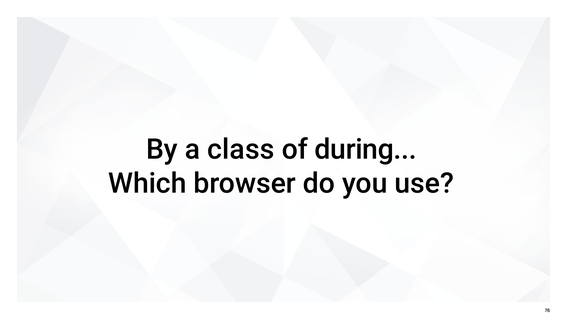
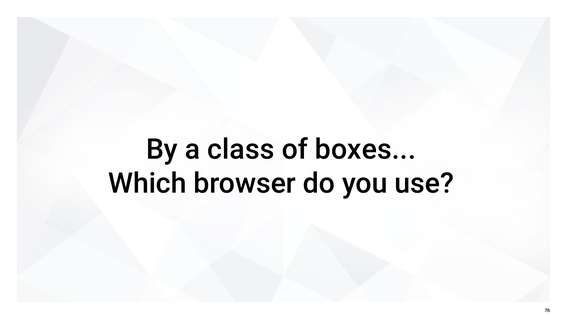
during: during -> boxes (365, 149)
